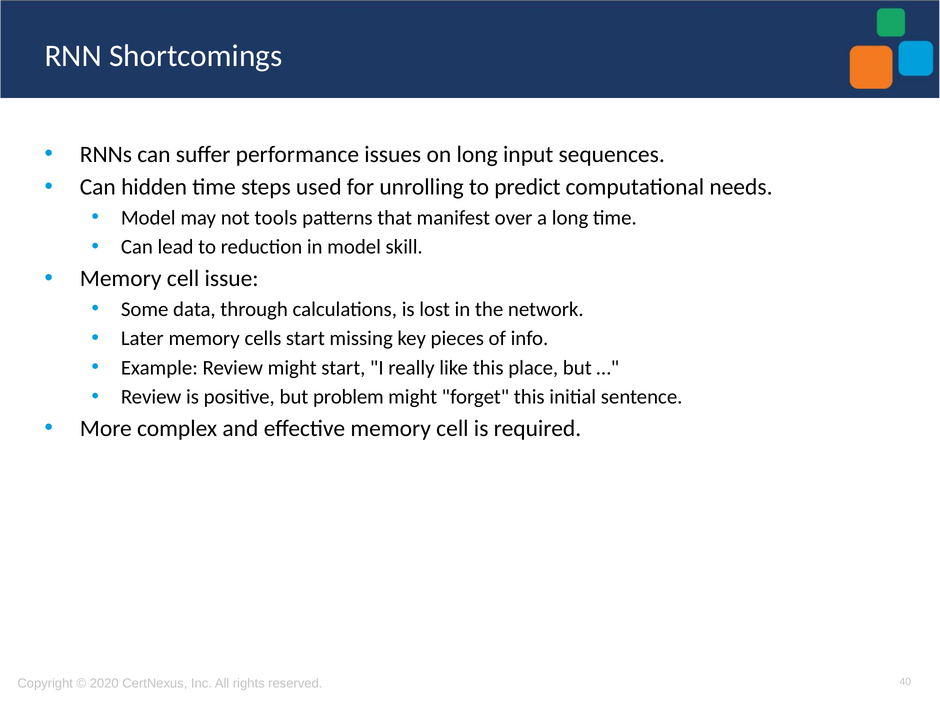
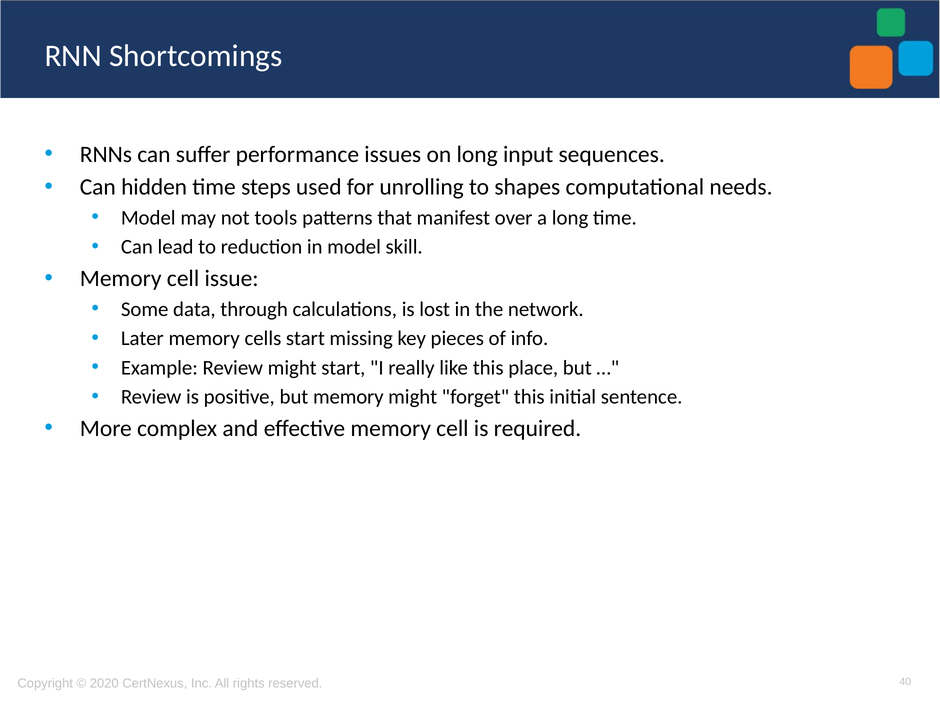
predict: predict -> shapes (527, 187)
but problem: problem -> memory (348, 397)
